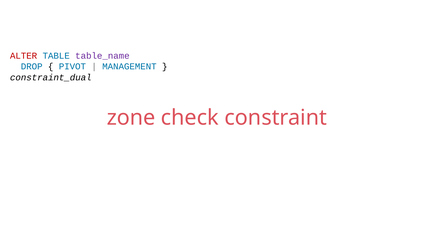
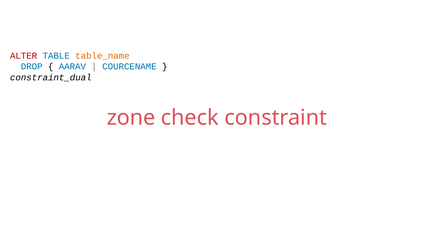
table_name colour: purple -> orange (102, 56)
PIVOT: PIVOT -> AARAV (72, 67)
MANAGEMENT: MANAGEMENT -> COURCENAME (129, 67)
